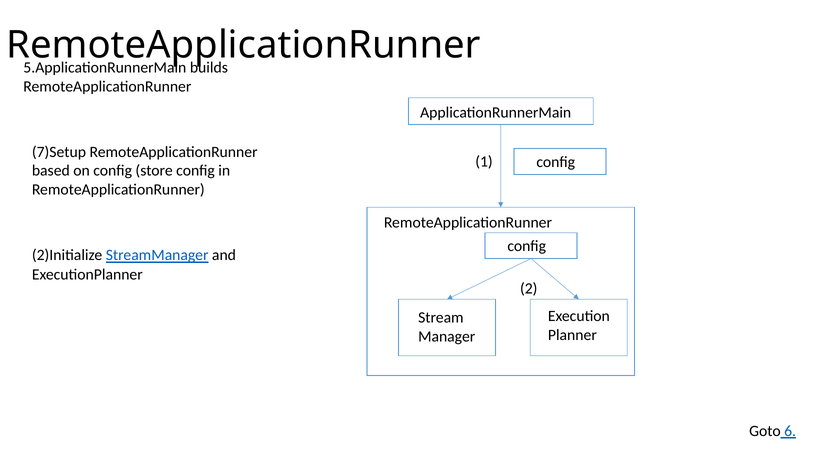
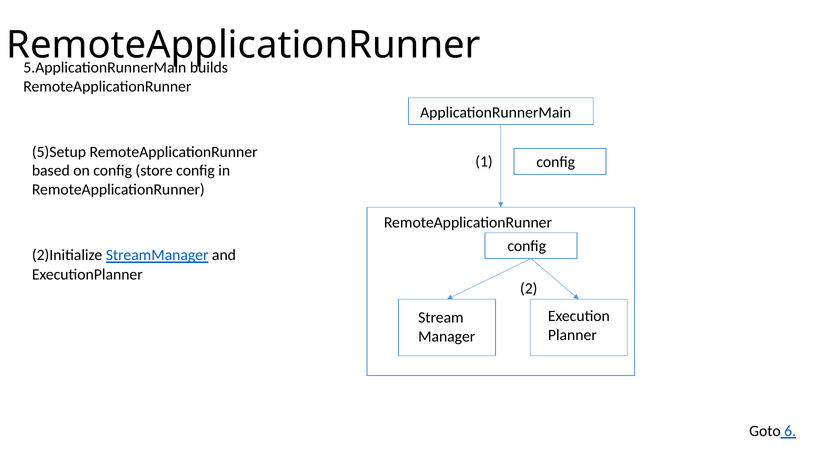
7)Setup: 7)Setup -> 5)Setup (59, 152)
